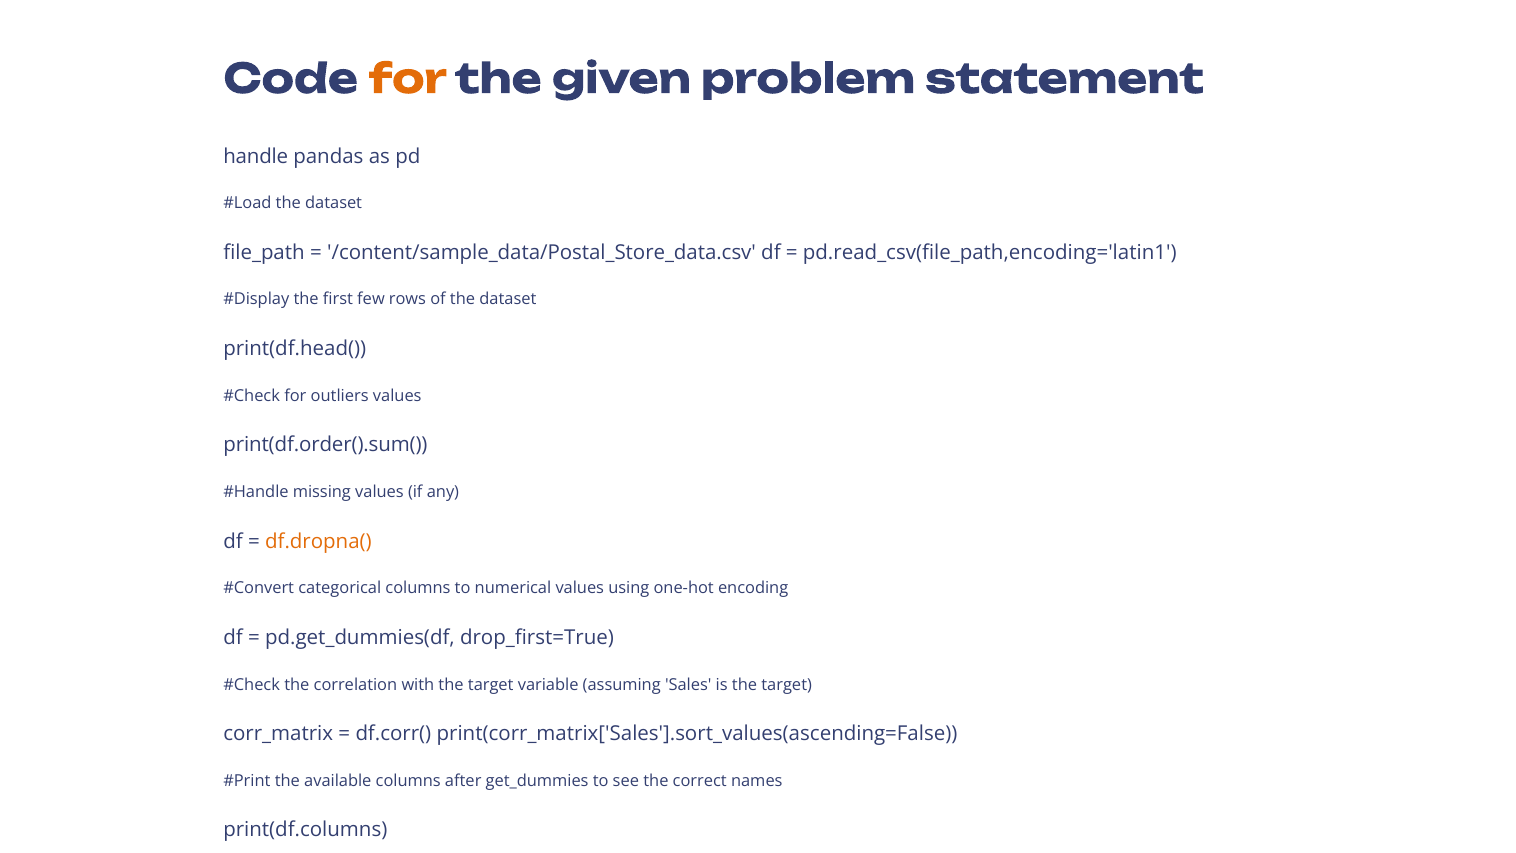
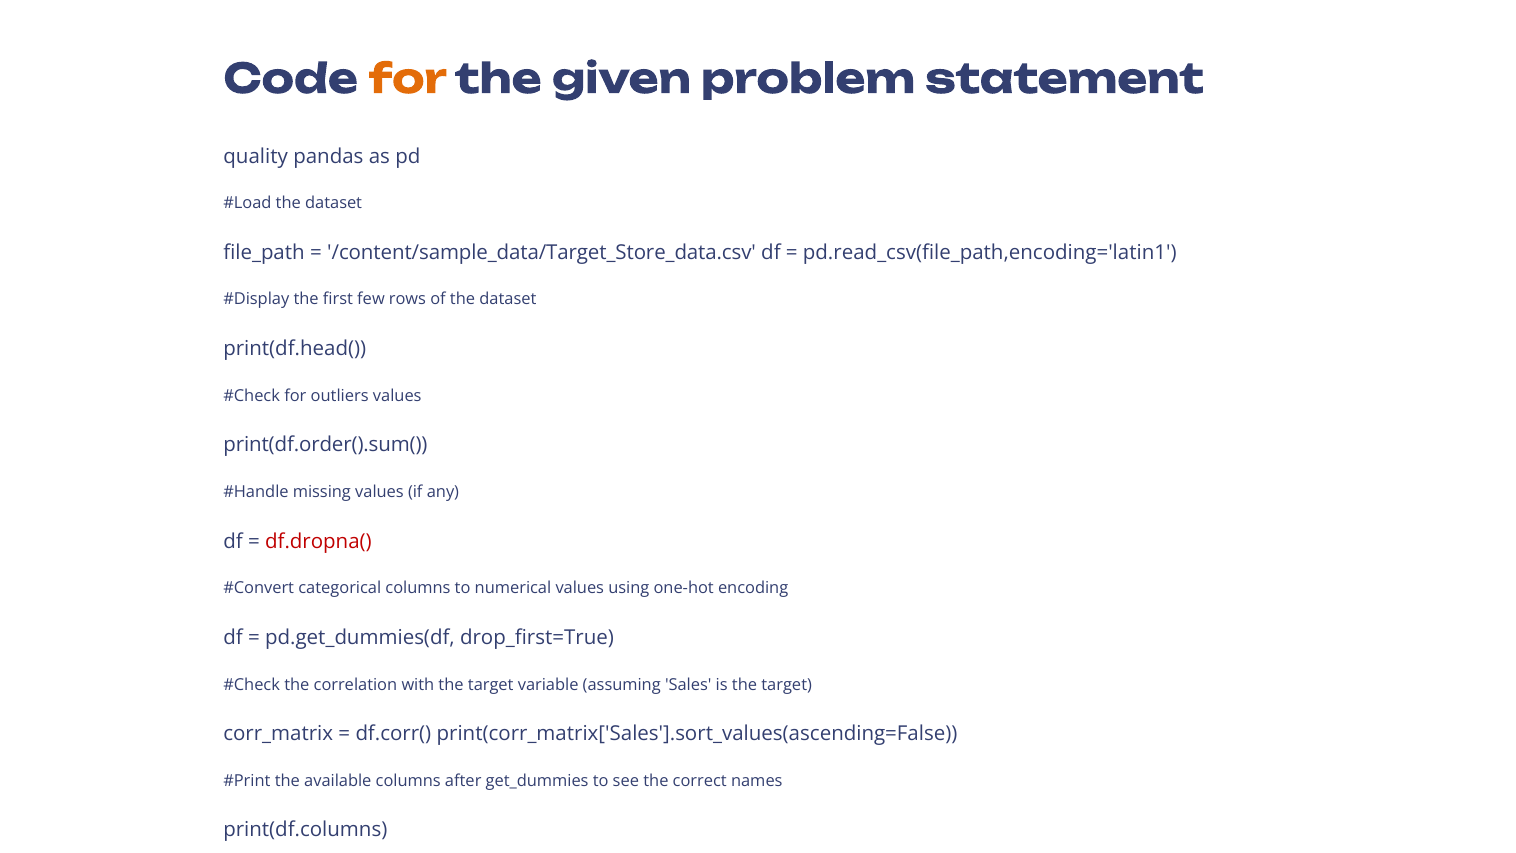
handle: handle -> quality (256, 156)
/content/sample_data/Postal_Store_data.csv: /content/sample_data/Postal_Store_data.csv -> /content/sample_data/Target_Store_data.csv (542, 252)
df.dropna( colour: orange -> red (318, 541)
